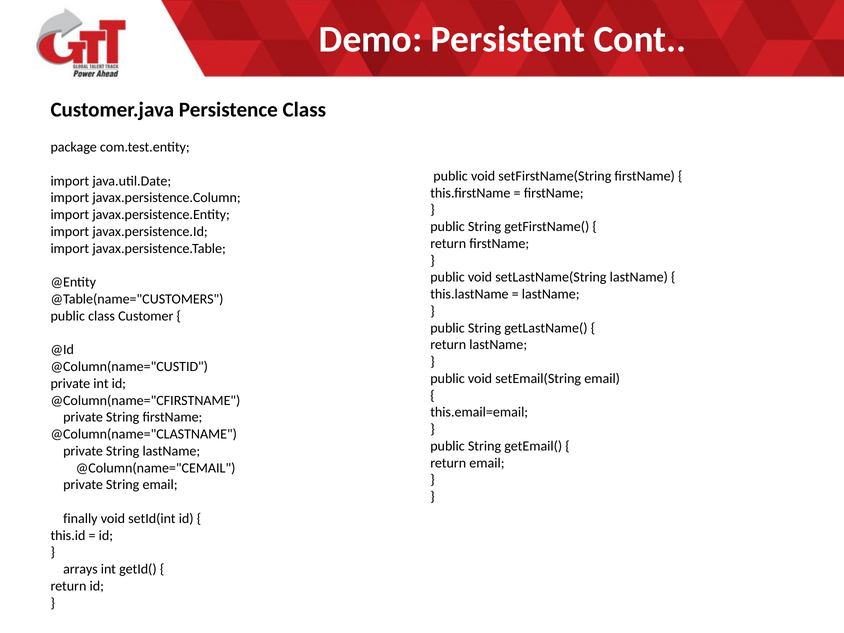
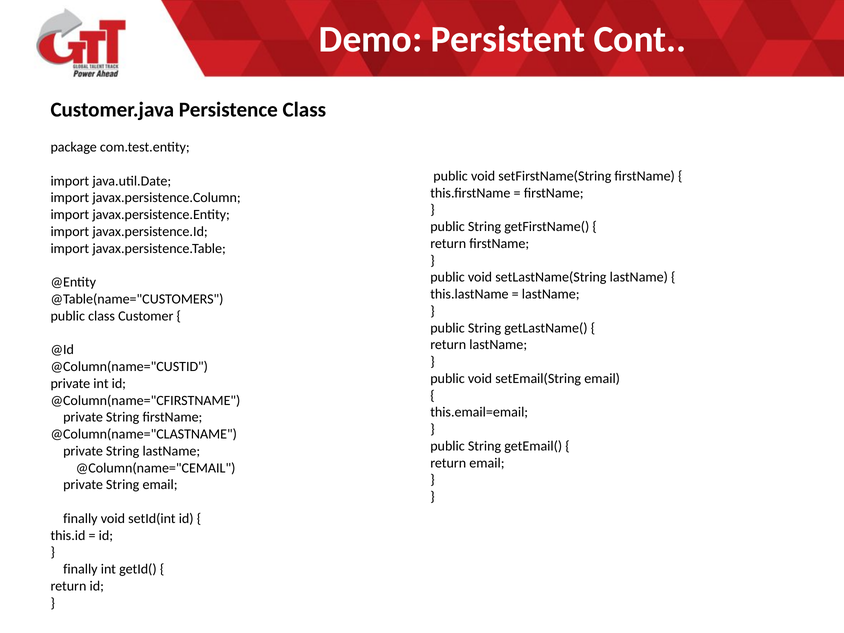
arrays: arrays -> finally (80, 569)
